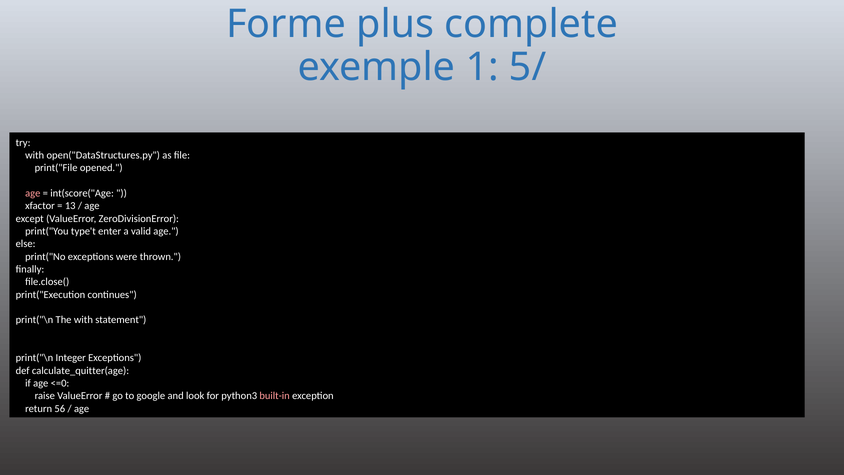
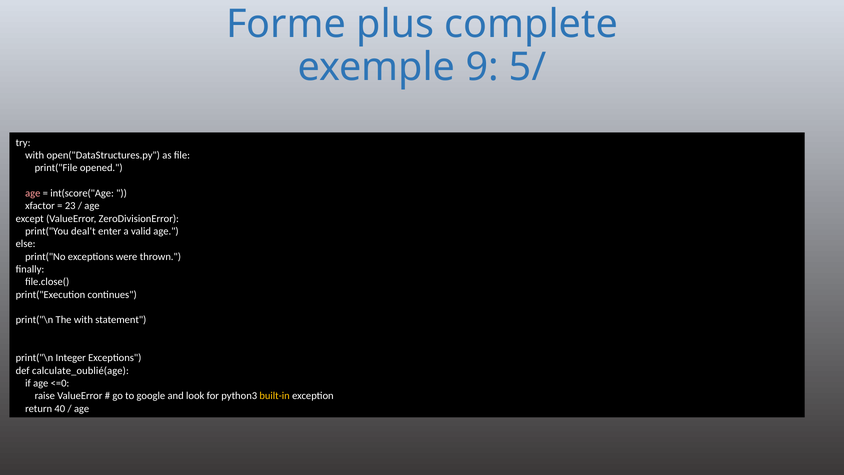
1: 1 -> 9 (482, 67)
13: 13 -> 23 (70, 206)
type't: type't -> deal't (83, 231)
calculate_quitter(age: calculate_quitter(age -> calculate_oublié(age (80, 370)
built-in colour: pink -> yellow (275, 396)
56: 56 -> 40 (60, 408)
